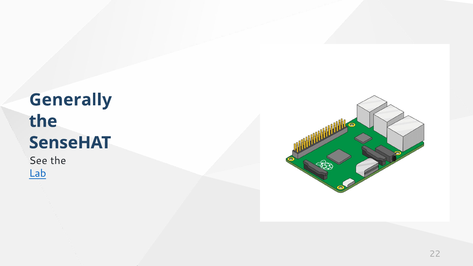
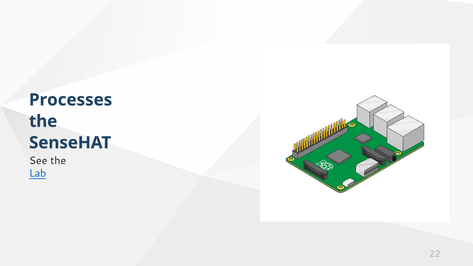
Generally: Generally -> Processes (71, 100)
